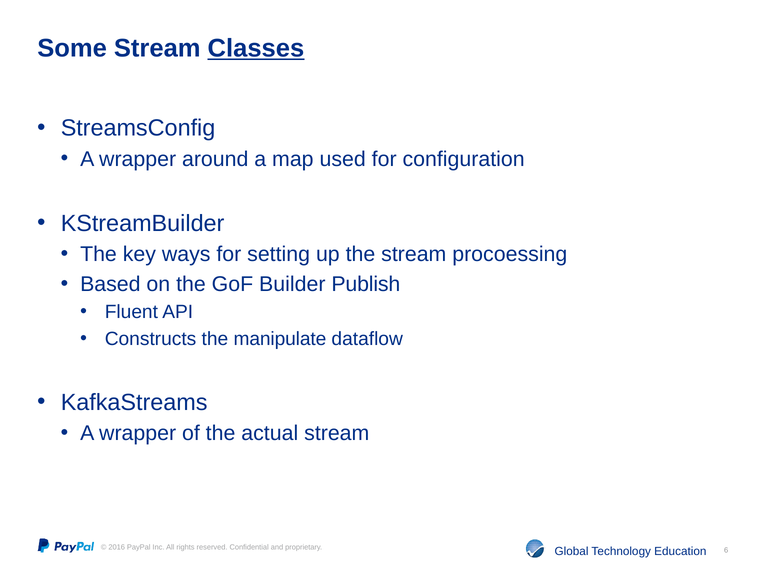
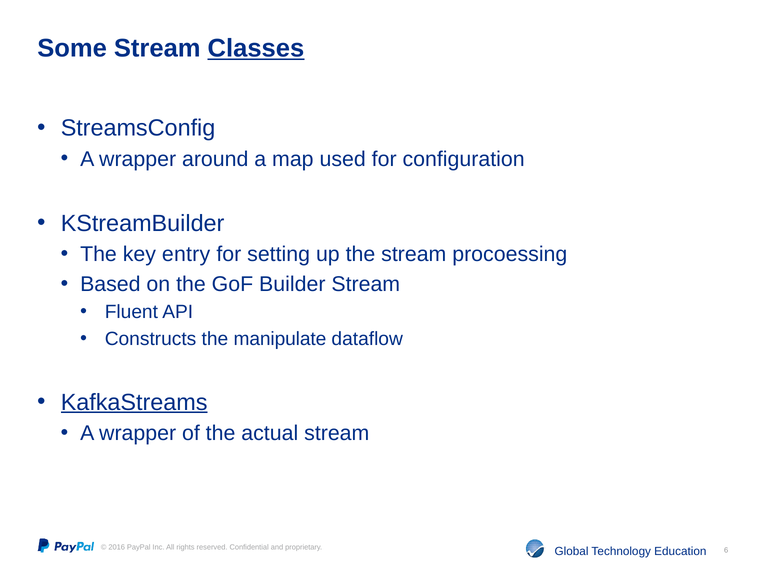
ways: ways -> entry (186, 254)
Builder Publish: Publish -> Stream (366, 284)
KafkaStreams underline: none -> present (134, 402)
